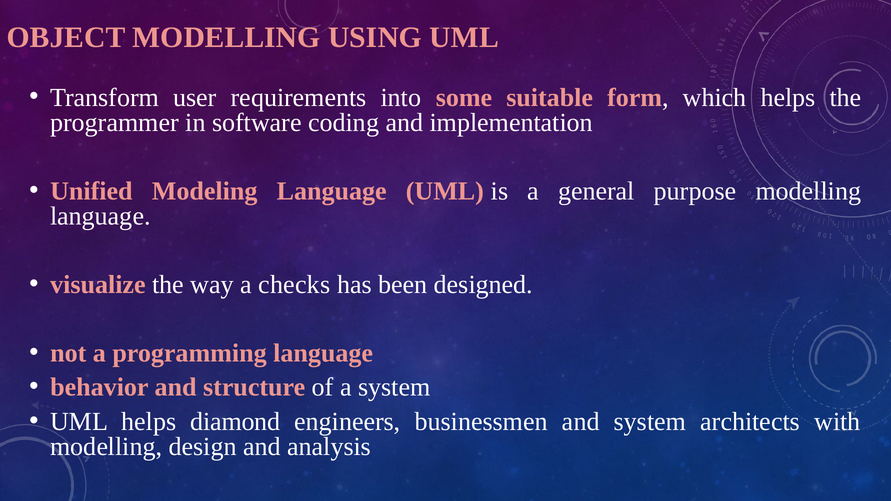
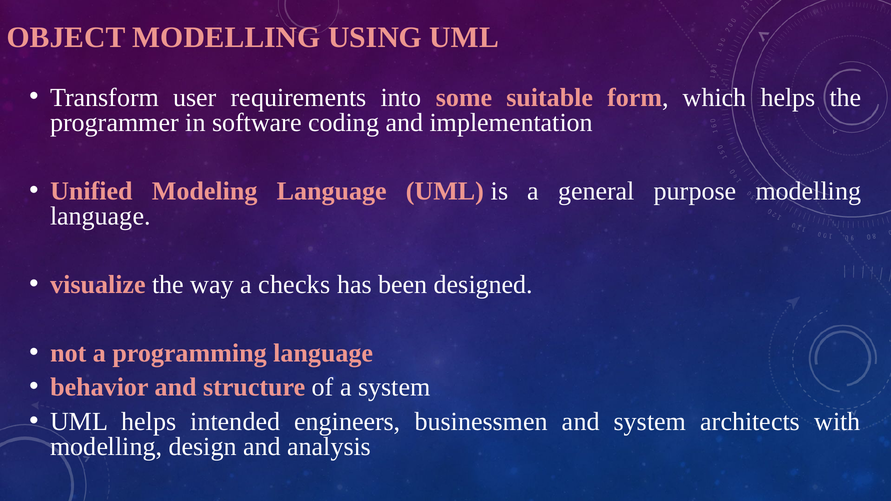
diamond: diamond -> intended (235, 422)
